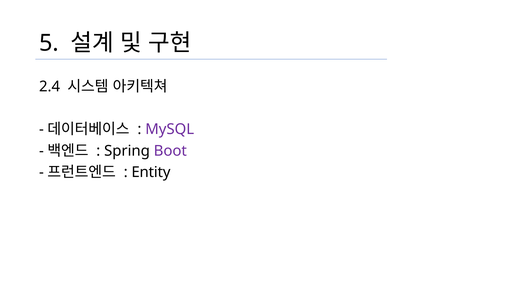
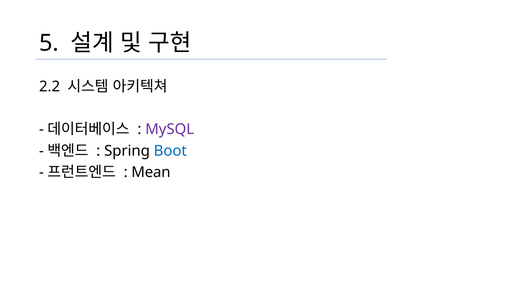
2.4: 2.4 -> 2.2 (50, 87)
Boot colour: purple -> blue (170, 151)
Entity: Entity -> Mean (151, 172)
